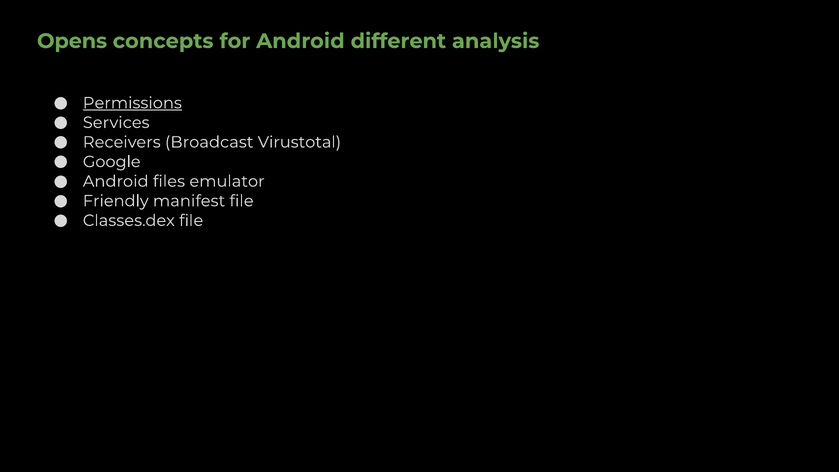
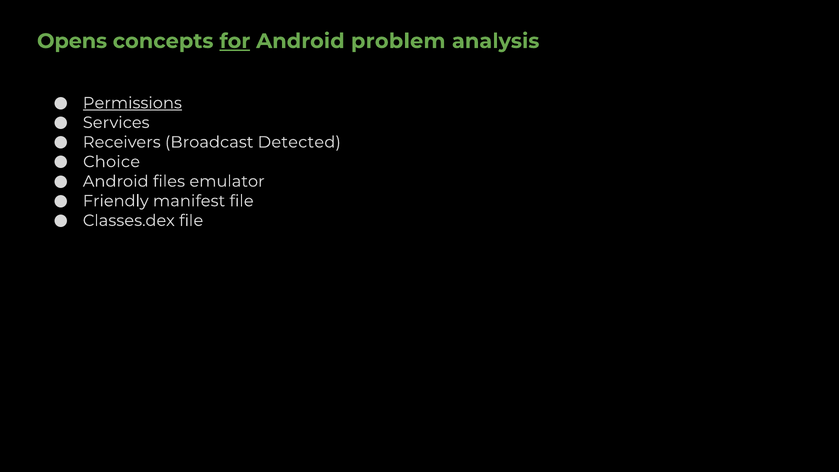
for underline: none -> present (235, 41)
different: different -> problem (398, 41)
Virustotal: Virustotal -> Detected (299, 142)
Google: Google -> Choice (112, 162)
